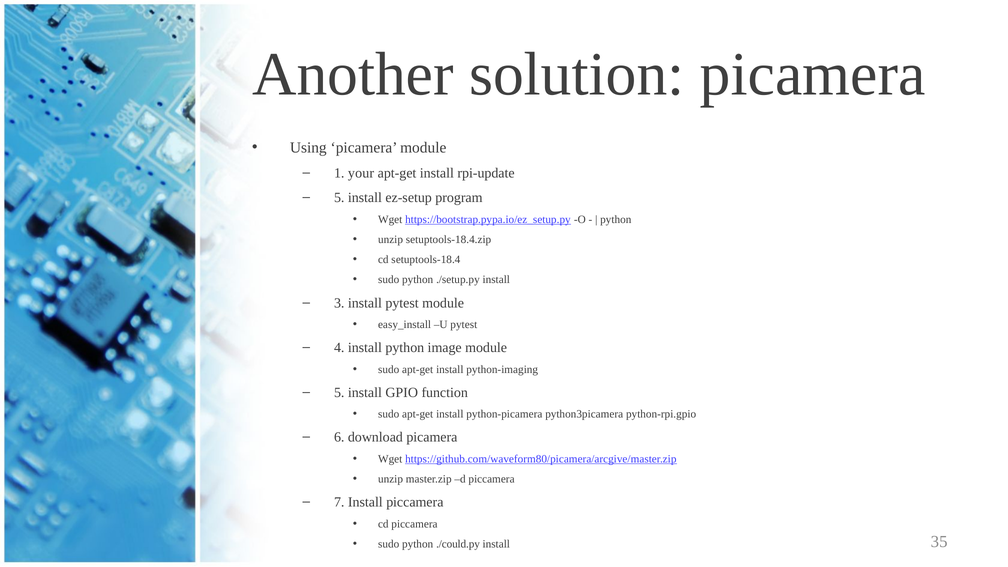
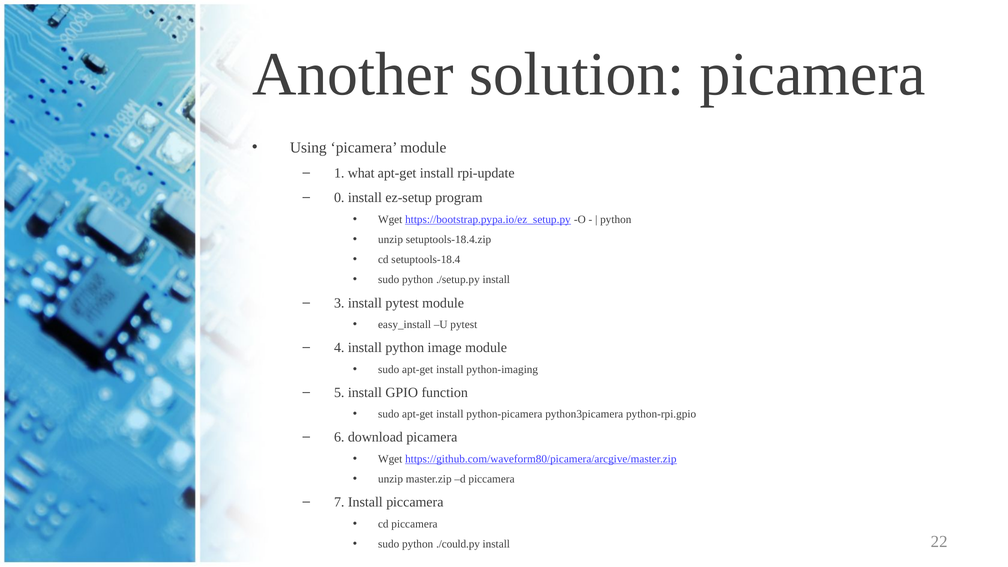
your: your -> what (361, 173)
5: 5 -> 0 (339, 198)
35: 35 -> 22 (939, 542)
